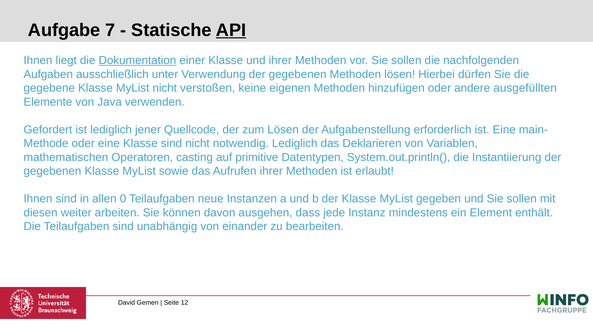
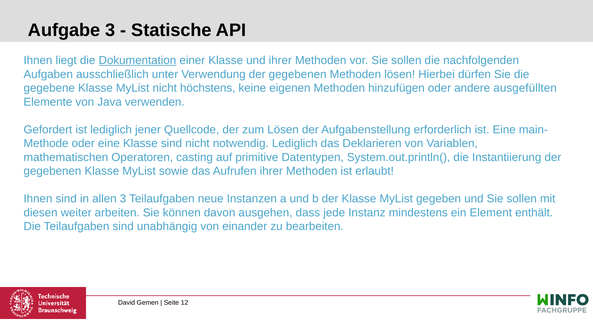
Aufgabe 7: 7 -> 3 (110, 30)
API underline: present -> none (231, 30)
verstoßen: verstoßen -> höchstens (208, 88)
allen 0: 0 -> 3 (123, 199)
